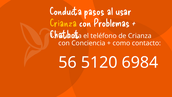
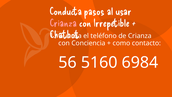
Crianza colour: yellow -> pink (63, 23)
Problemas: Problemas -> Irrepetible (112, 23)
5120: 5120 -> 5160 (99, 62)
